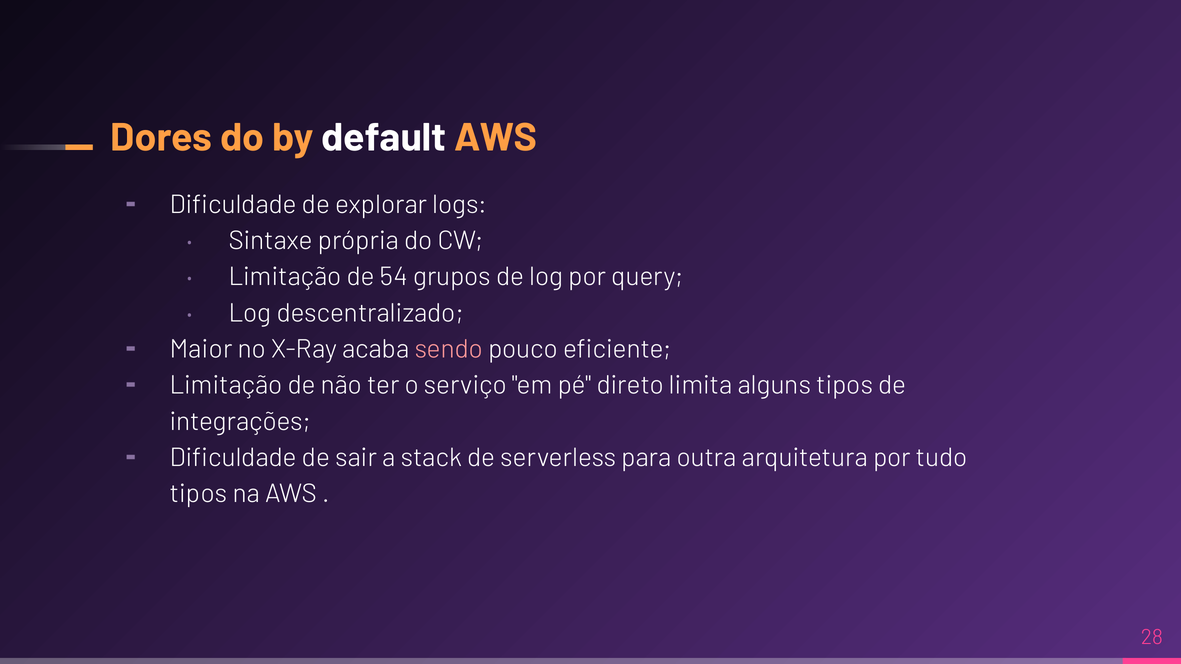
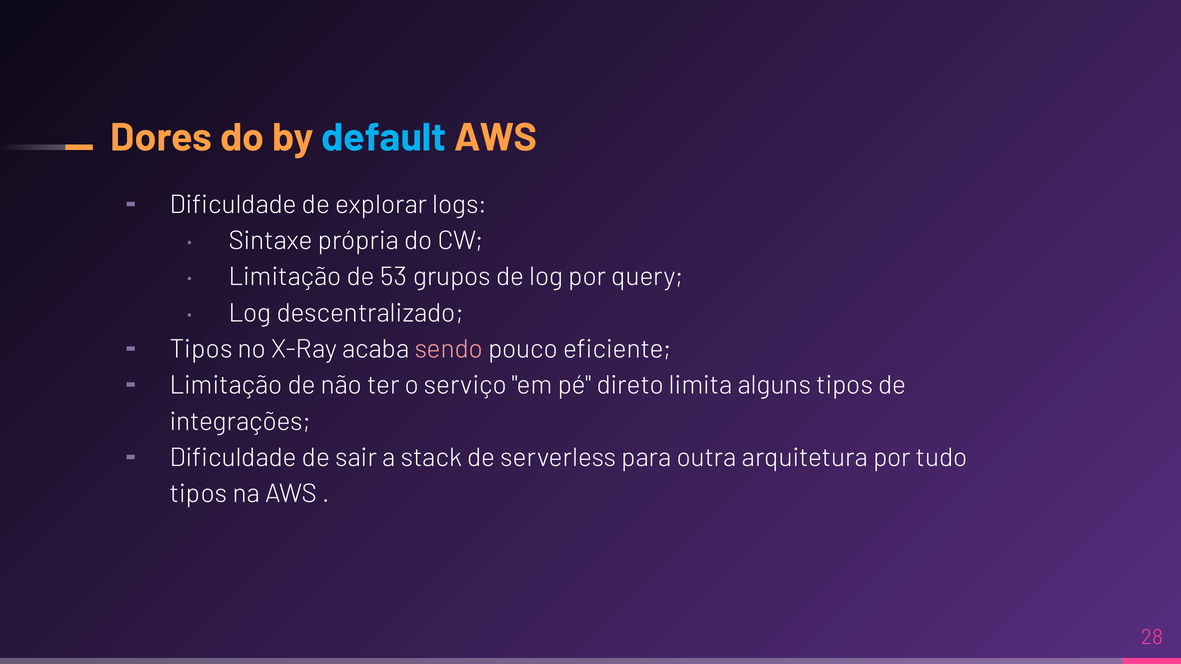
default colour: white -> light blue (384, 138)
54: 54 -> 53 (394, 277)
Maior: Maior -> Tipos (201, 349)
